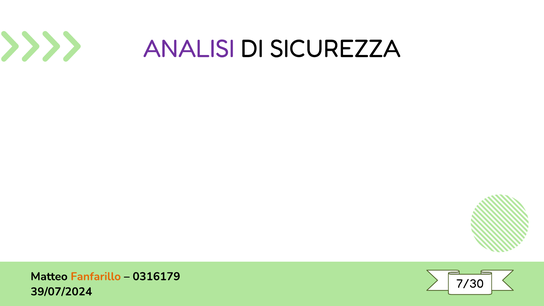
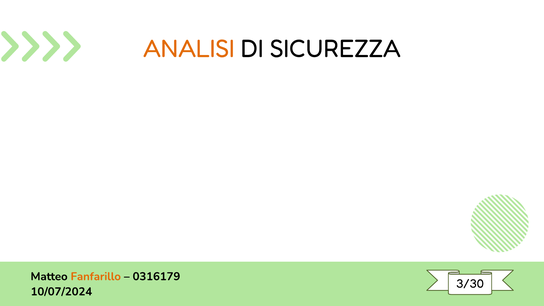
ANALISI colour: purple -> orange (189, 49)
7/30: 7/30 -> 3/30 (470, 284)
39/07/2024: 39/07/2024 -> 10/07/2024 (61, 292)
